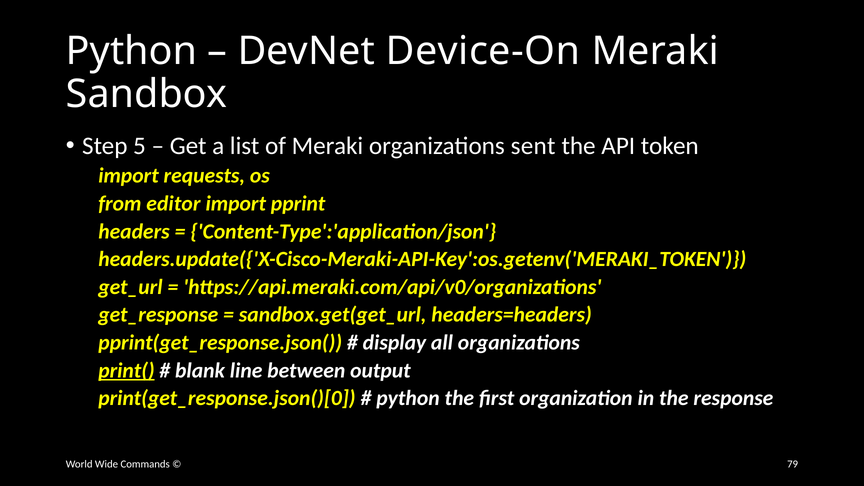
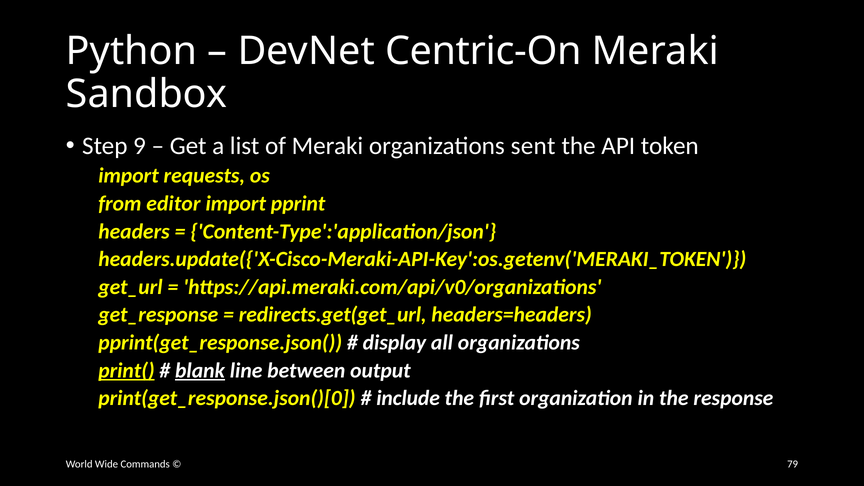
Device-On: Device-On -> Centric-On (483, 51)
5: 5 -> 9 (139, 146)
sandbox.get(get_url: sandbox.get(get_url -> redirects.get(get_url (333, 315)
blank underline: none -> present (200, 370)
python: python -> include (408, 398)
